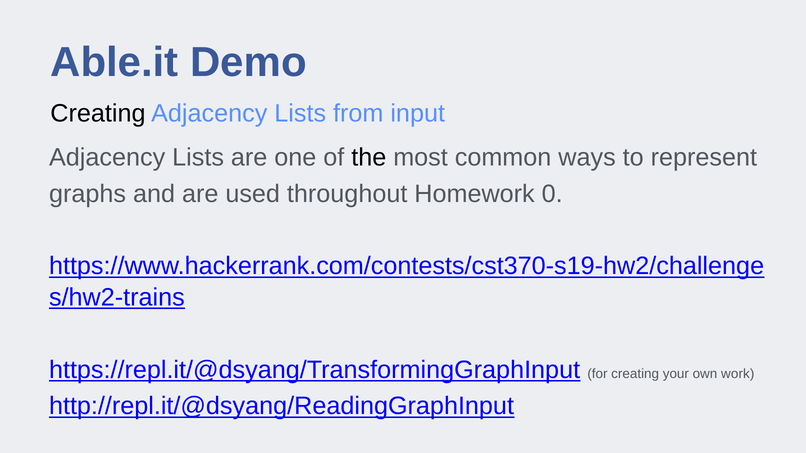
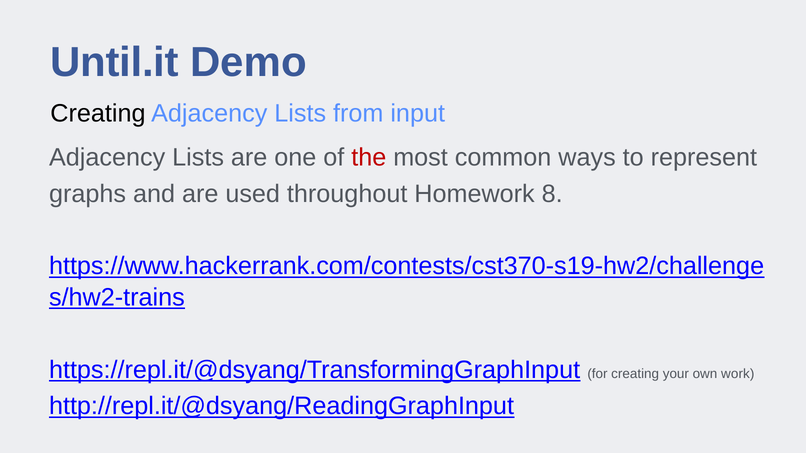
Able.it: Able.it -> Until.it (115, 63)
the colour: black -> red (369, 158)
0: 0 -> 8 (552, 194)
